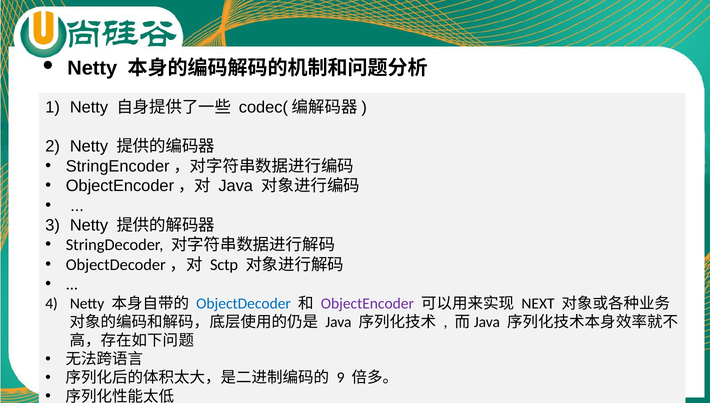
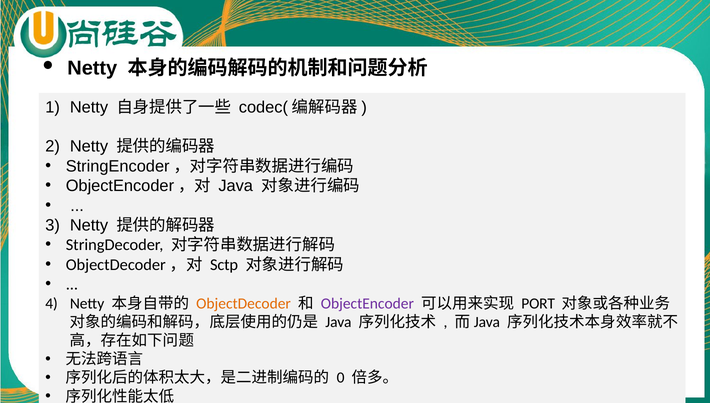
ObjectDecoder colour: blue -> orange (244, 303)
NEXT: NEXT -> PORT (538, 303)
9: 9 -> 0 (341, 378)
